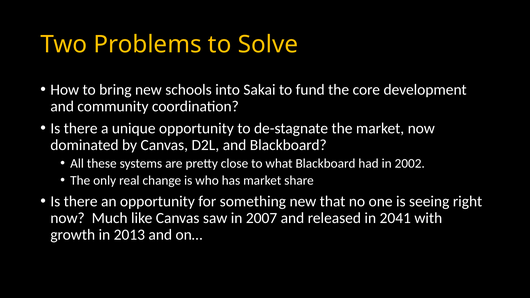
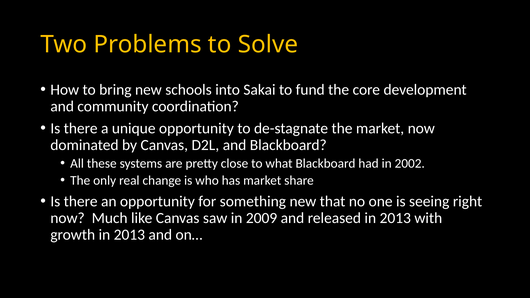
2007: 2007 -> 2009 (262, 218)
released in 2041: 2041 -> 2013 (395, 218)
